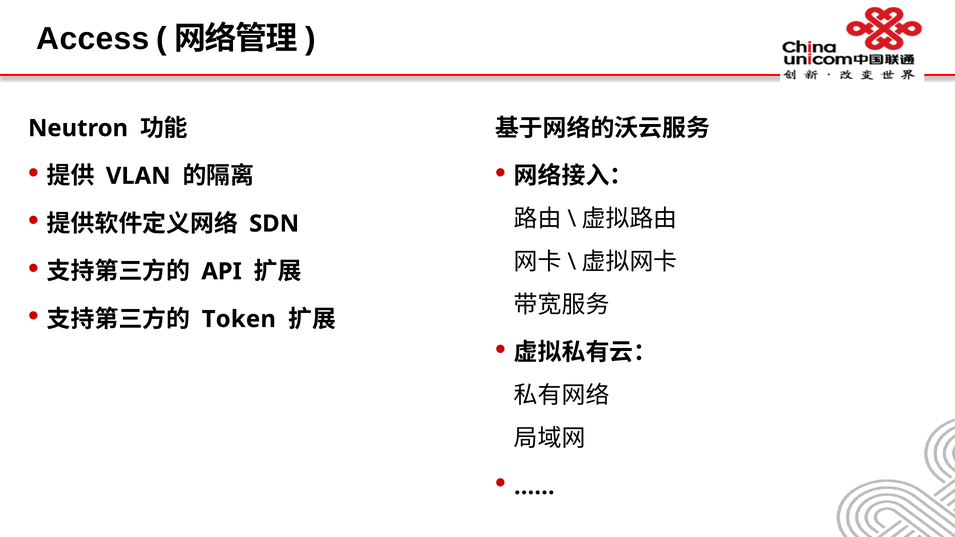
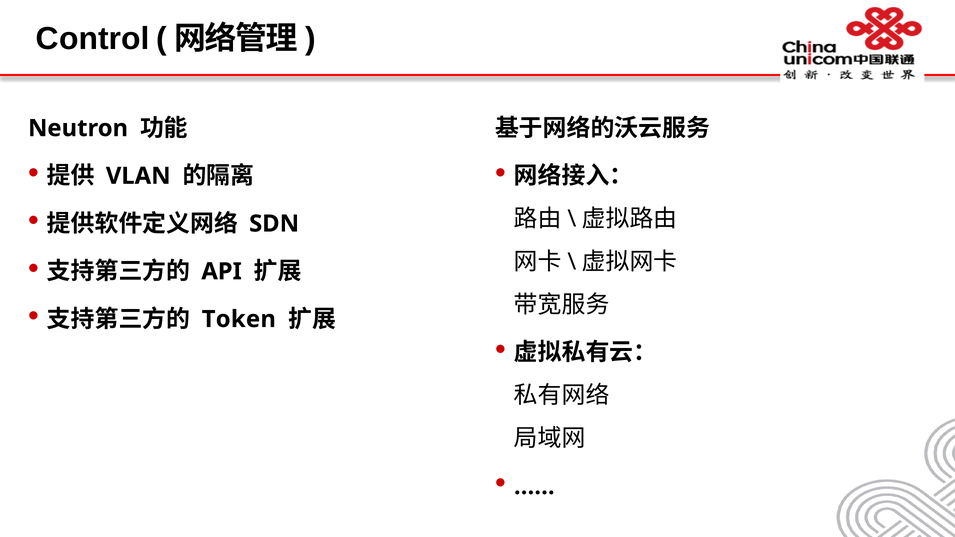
Access: Access -> Control (93, 39)
